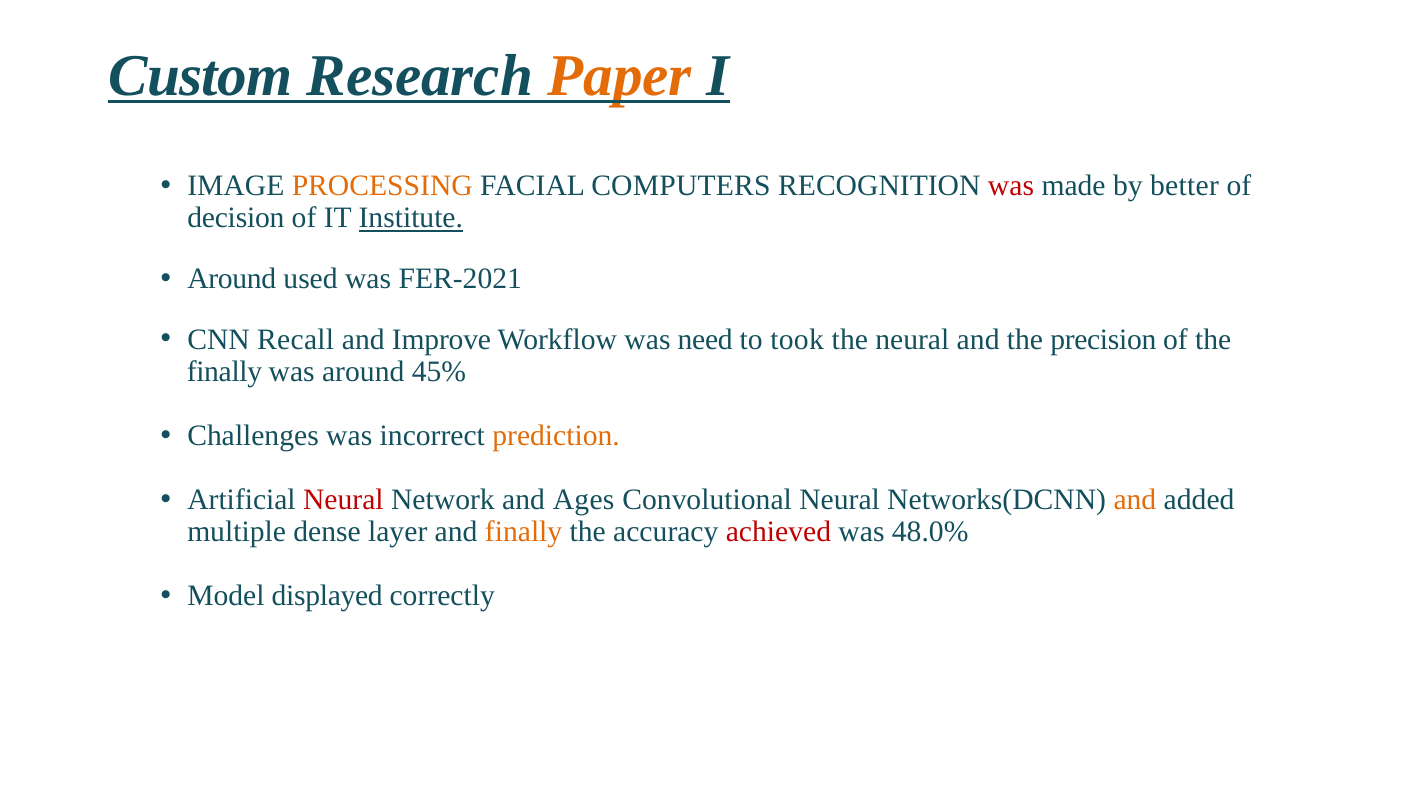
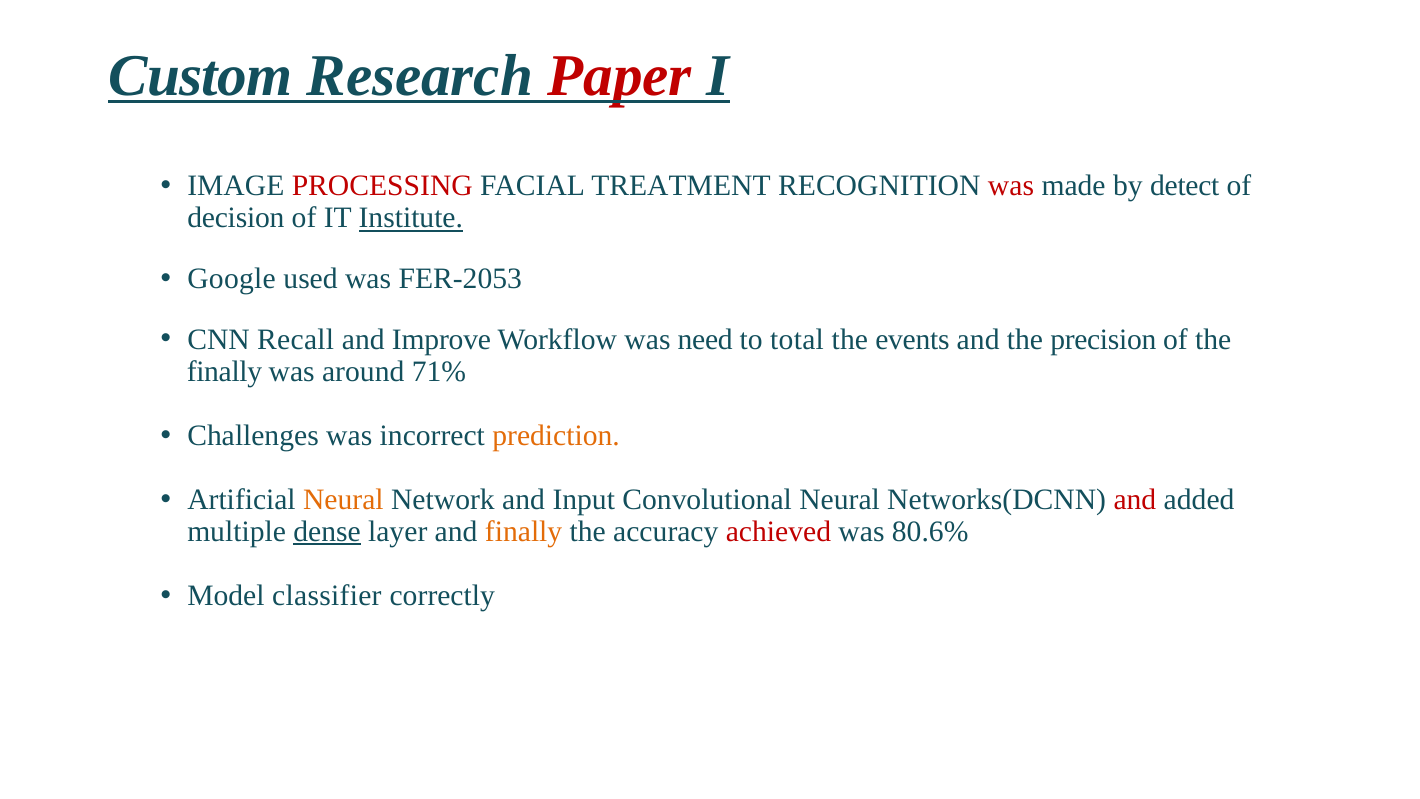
Paper colour: orange -> red (620, 76)
PROCESSING colour: orange -> red (382, 186)
COMPUTERS: COMPUTERS -> TREATMENT (681, 186)
better: better -> detect (1185, 186)
Around: Around -> Google (232, 279)
FER-2021: FER-2021 -> FER-2053 (460, 279)
took: took -> total (797, 339)
the neural: neural -> events (912, 339)
45%: 45% -> 71% (439, 371)
Neural colour: red -> orange (343, 499)
Ages: Ages -> Input (584, 499)
and colour: orange -> red (1135, 499)
dense underline: none -> present (327, 531)
48.0%: 48.0% -> 80.6% (930, 531)
displayed: displayed -> classifier (327, 595)
